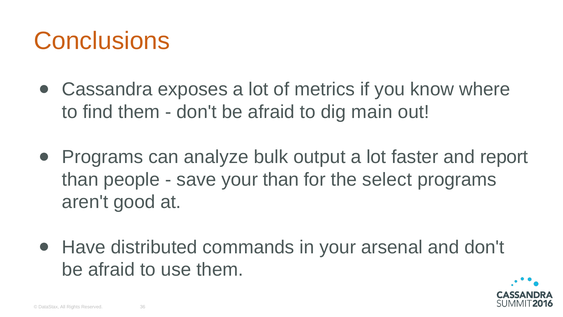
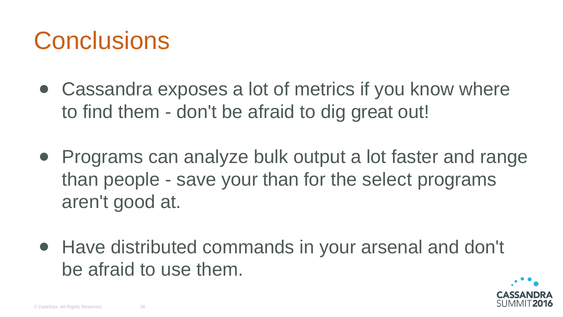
main: main -> great (372, 112)
report: report -> range (504, 157)
